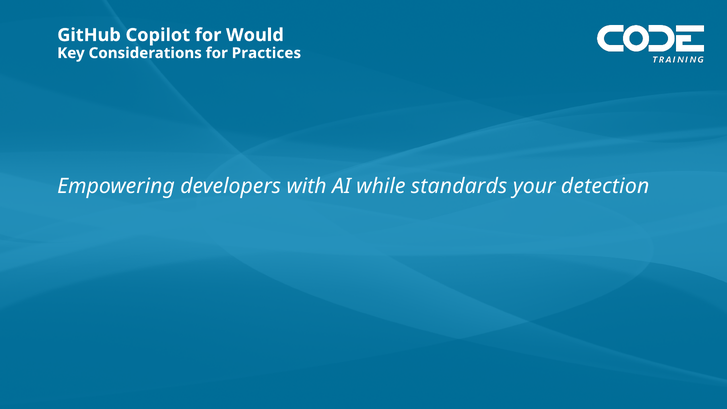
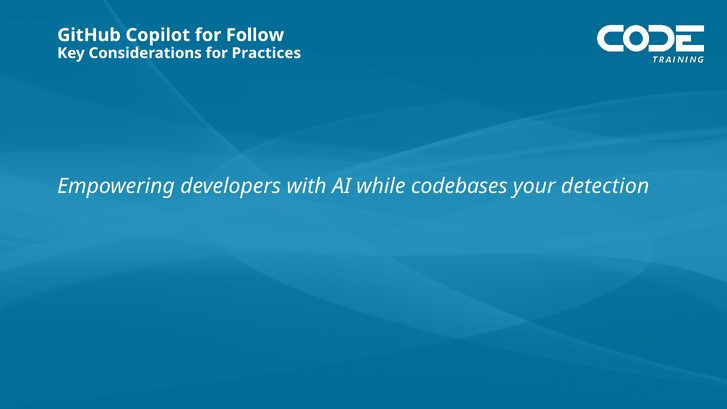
Would: Would -> Follow (255, 35)
standards: standards -> codebases (459, 186)
